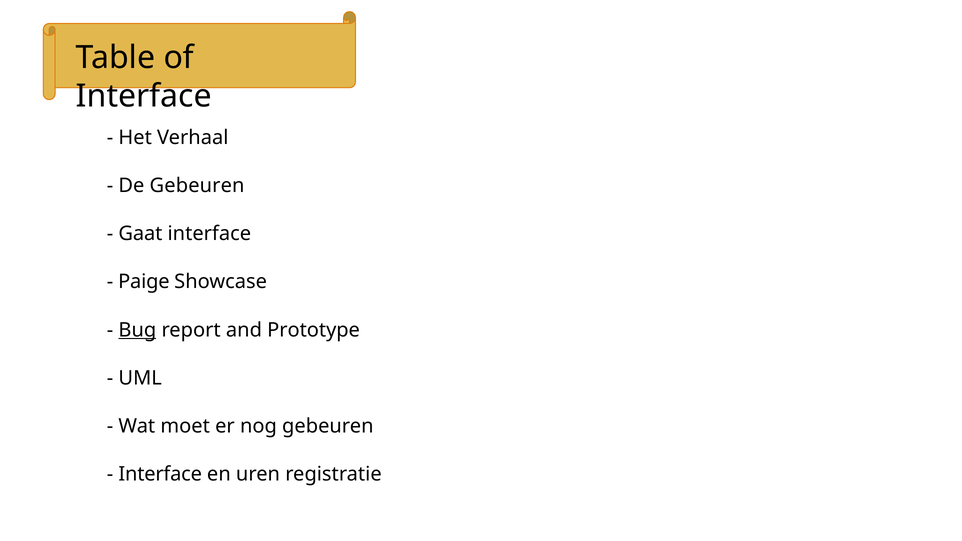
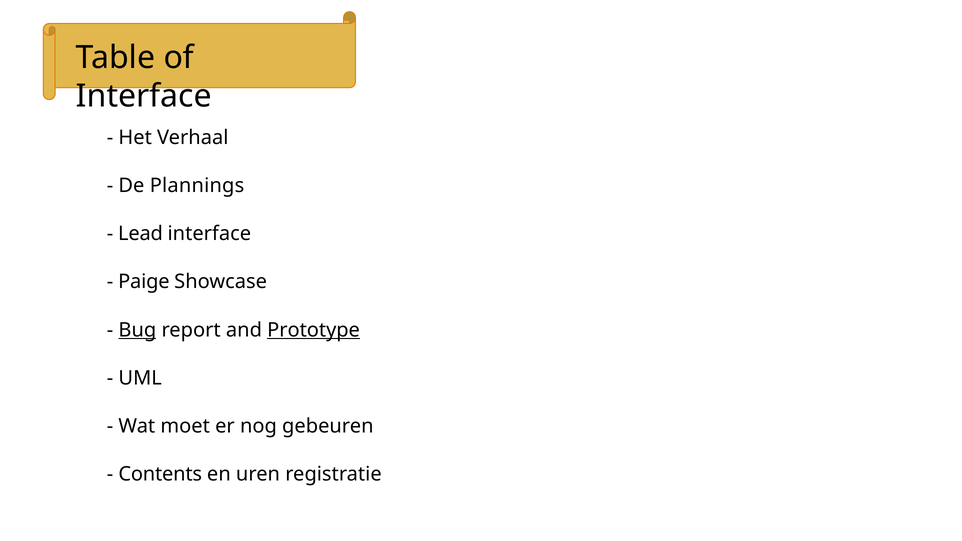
De Gebeuren: Gebeuren -> Plannings (197, 186)
Gaat: Gaat -> Lead (141, 234)
Prototype underline: none -> present (314, 330)
Interface: Interface -> Contents (160, 474)
